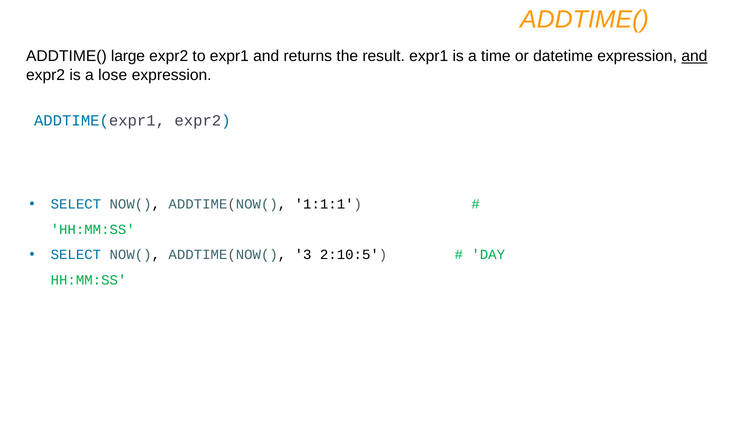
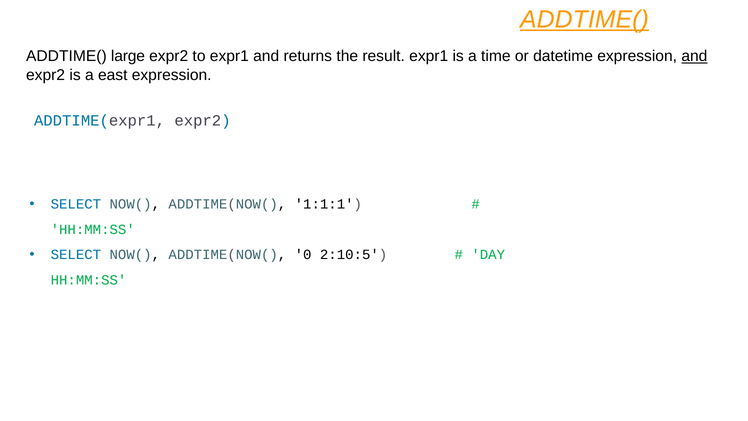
ADDTIME( underline: none -> present (584, 19)
lose: lose -> east (113, 75)
3: 3 -> 0 (303, 255)
